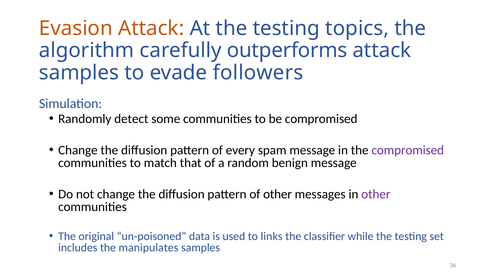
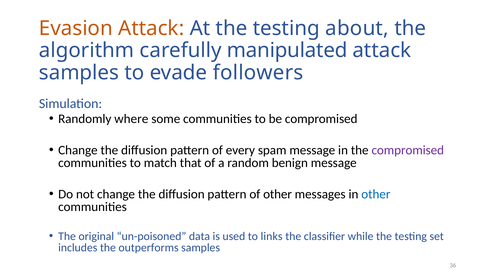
topics: topics -> about (357, 28)
outperforms: outperforms -> manipulated (287, 51)
detect: detect -> where (131, 119)
other colour: purple -> blue (376, 195)
manipulates: manipulates -> outperforms (149, 248)
